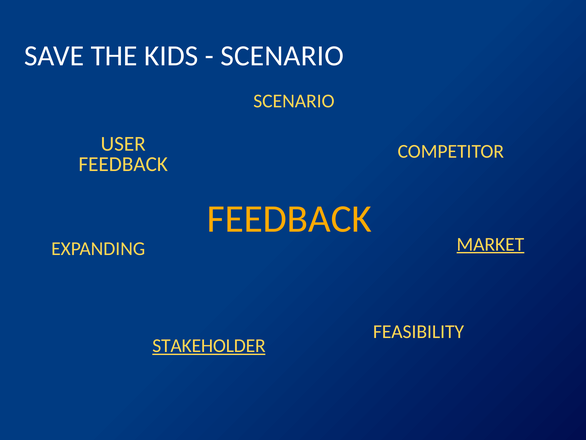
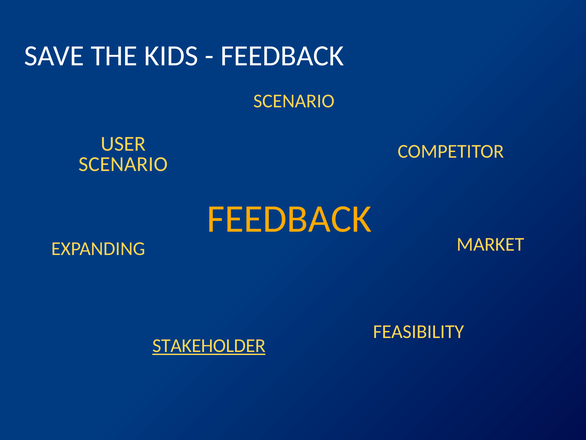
SCENARIO: SCENARIO -> FEEDBACK (282, 56)
FEEDBACK: FEEDBACK -> SCENARIO (123, 164)
MARKET underline: present -> none (490, 244)
